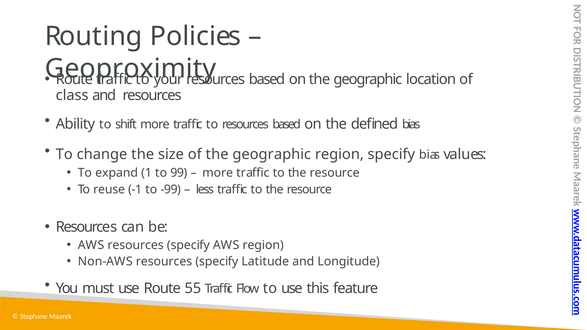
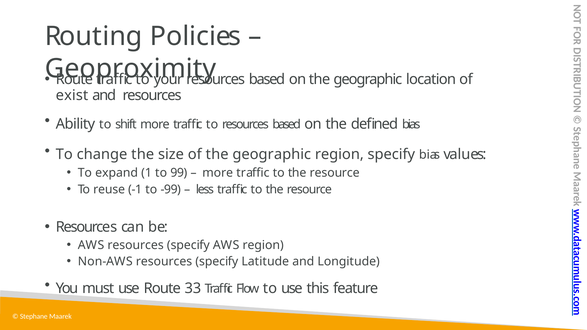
class: class -> exist (72, 95)
55: 55 -> 33 (193, 289)
